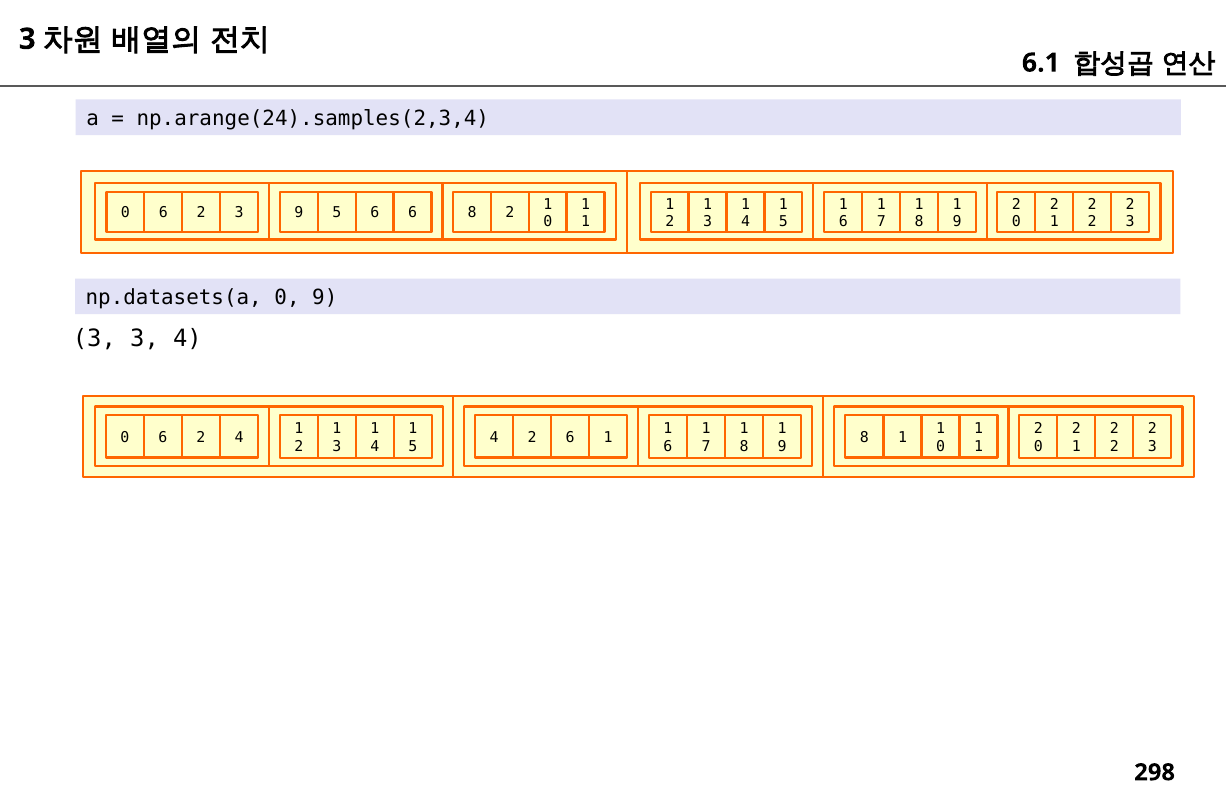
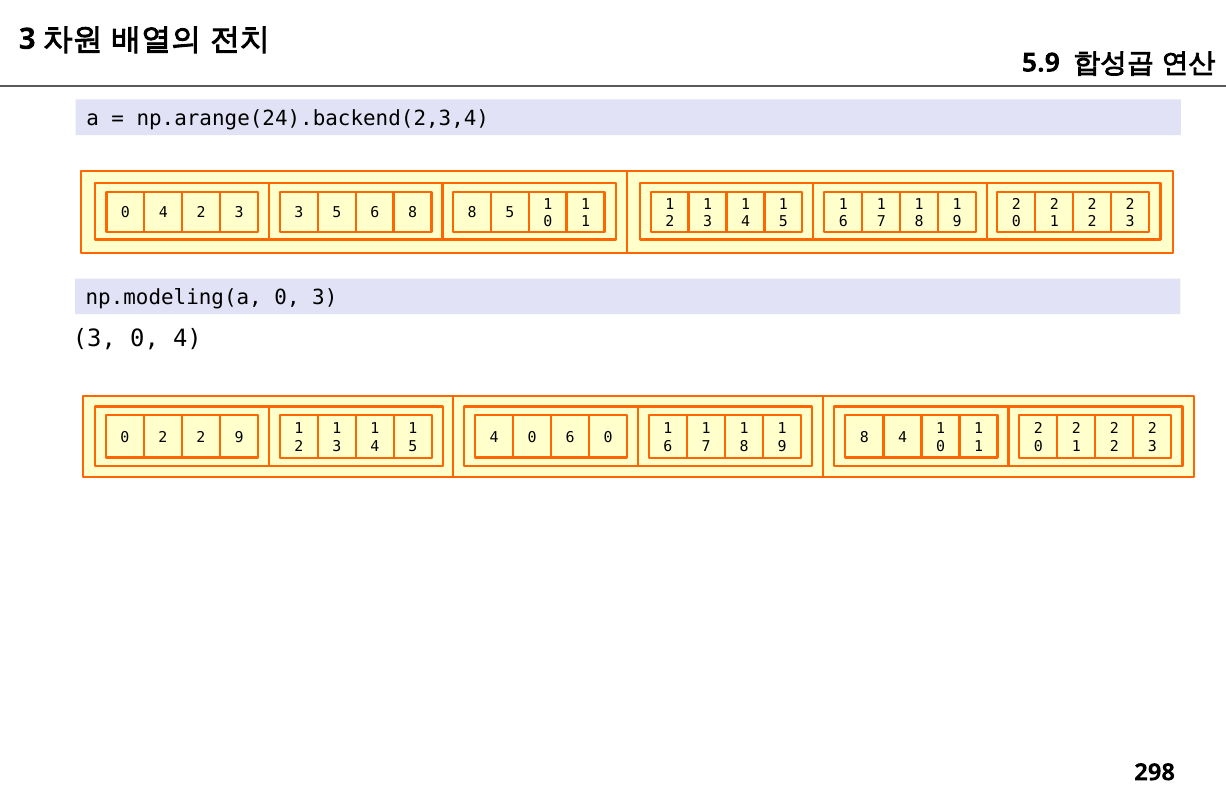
6.1: 6.1 -> 5.9 (1041, 63)
np.arange(24).samples(2,3,4: np.arange(24).samples(2,3,4 -> np.arange(24).backend(2,3,4 (313, 119)
6: 6 -> 4 (163, 213)
2 3 9: 9 -> 3 (299, 213)
6 6: 6 -> 8 (413, 213)
8 2: 2 -> 5 (510, 213)
np.datasets(a: np.datasets(a -> np.modeling(a (174, 298)
0 9: 9 -> 3 (325, 298)
3 3: 3 -> 0 (145, 339)
6: 6 -> 2 (163, 437)
2 4: 4 -> 9 (239, 437)
2: 2 -> 0 (532, 437)
1: 1 -> 0 (608, 437)
1: 1 -> 4 (903, 437)
